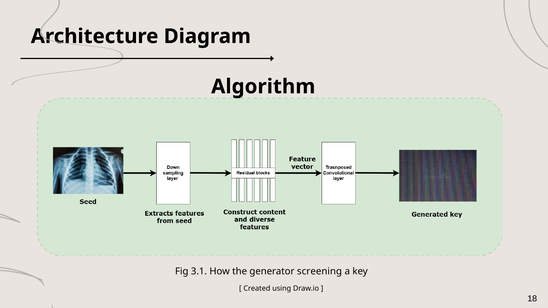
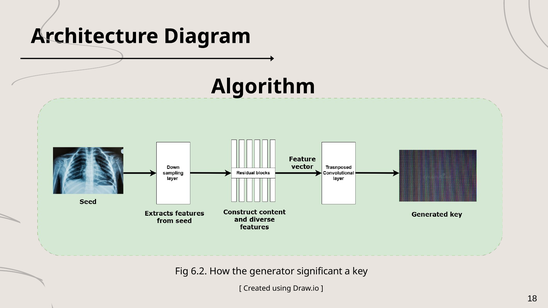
3.1: 3.1 -> 6.2 (199, 272)
screening: screening -> significant (320, 272)
